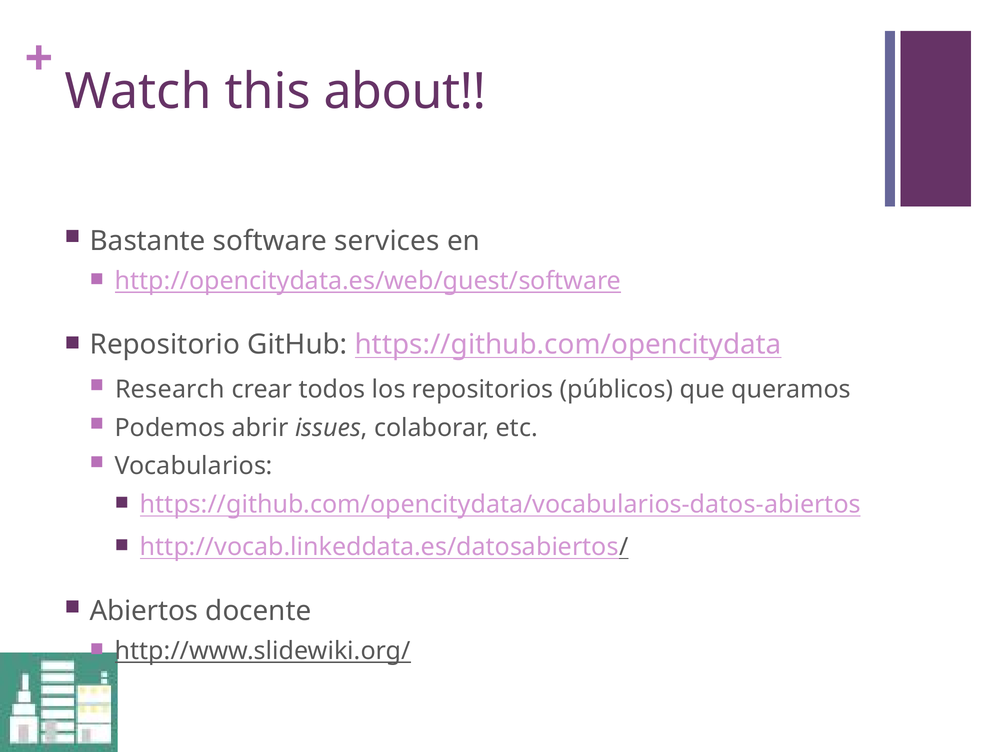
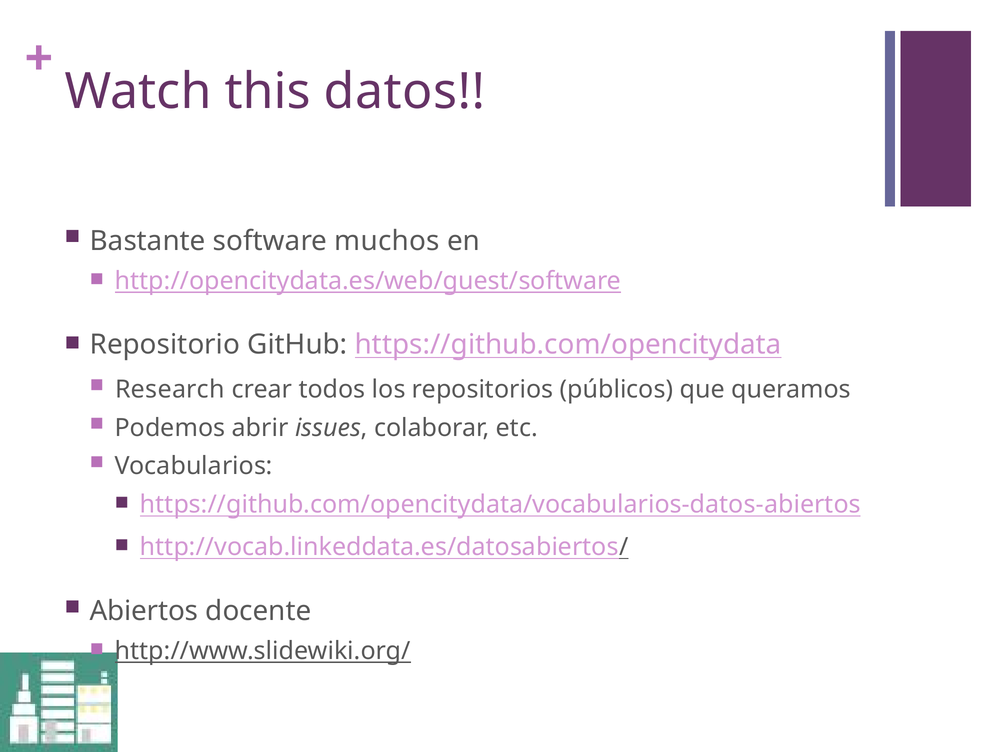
about: about -> datos (404, 92)
services: services -> muchos (387, 241)
